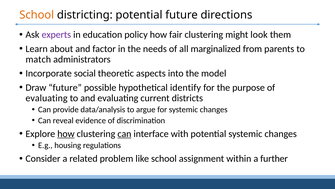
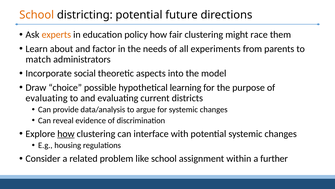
experts colour: purple -> orange (56, 35)
look: look -> race (259, 35)
marginalized: marginalized -> experiments (216, 49)
Draw future: future -> choice (65, 87)
identify: identify -> learning (186, 87)
can underline: present -> none (124, 133)
